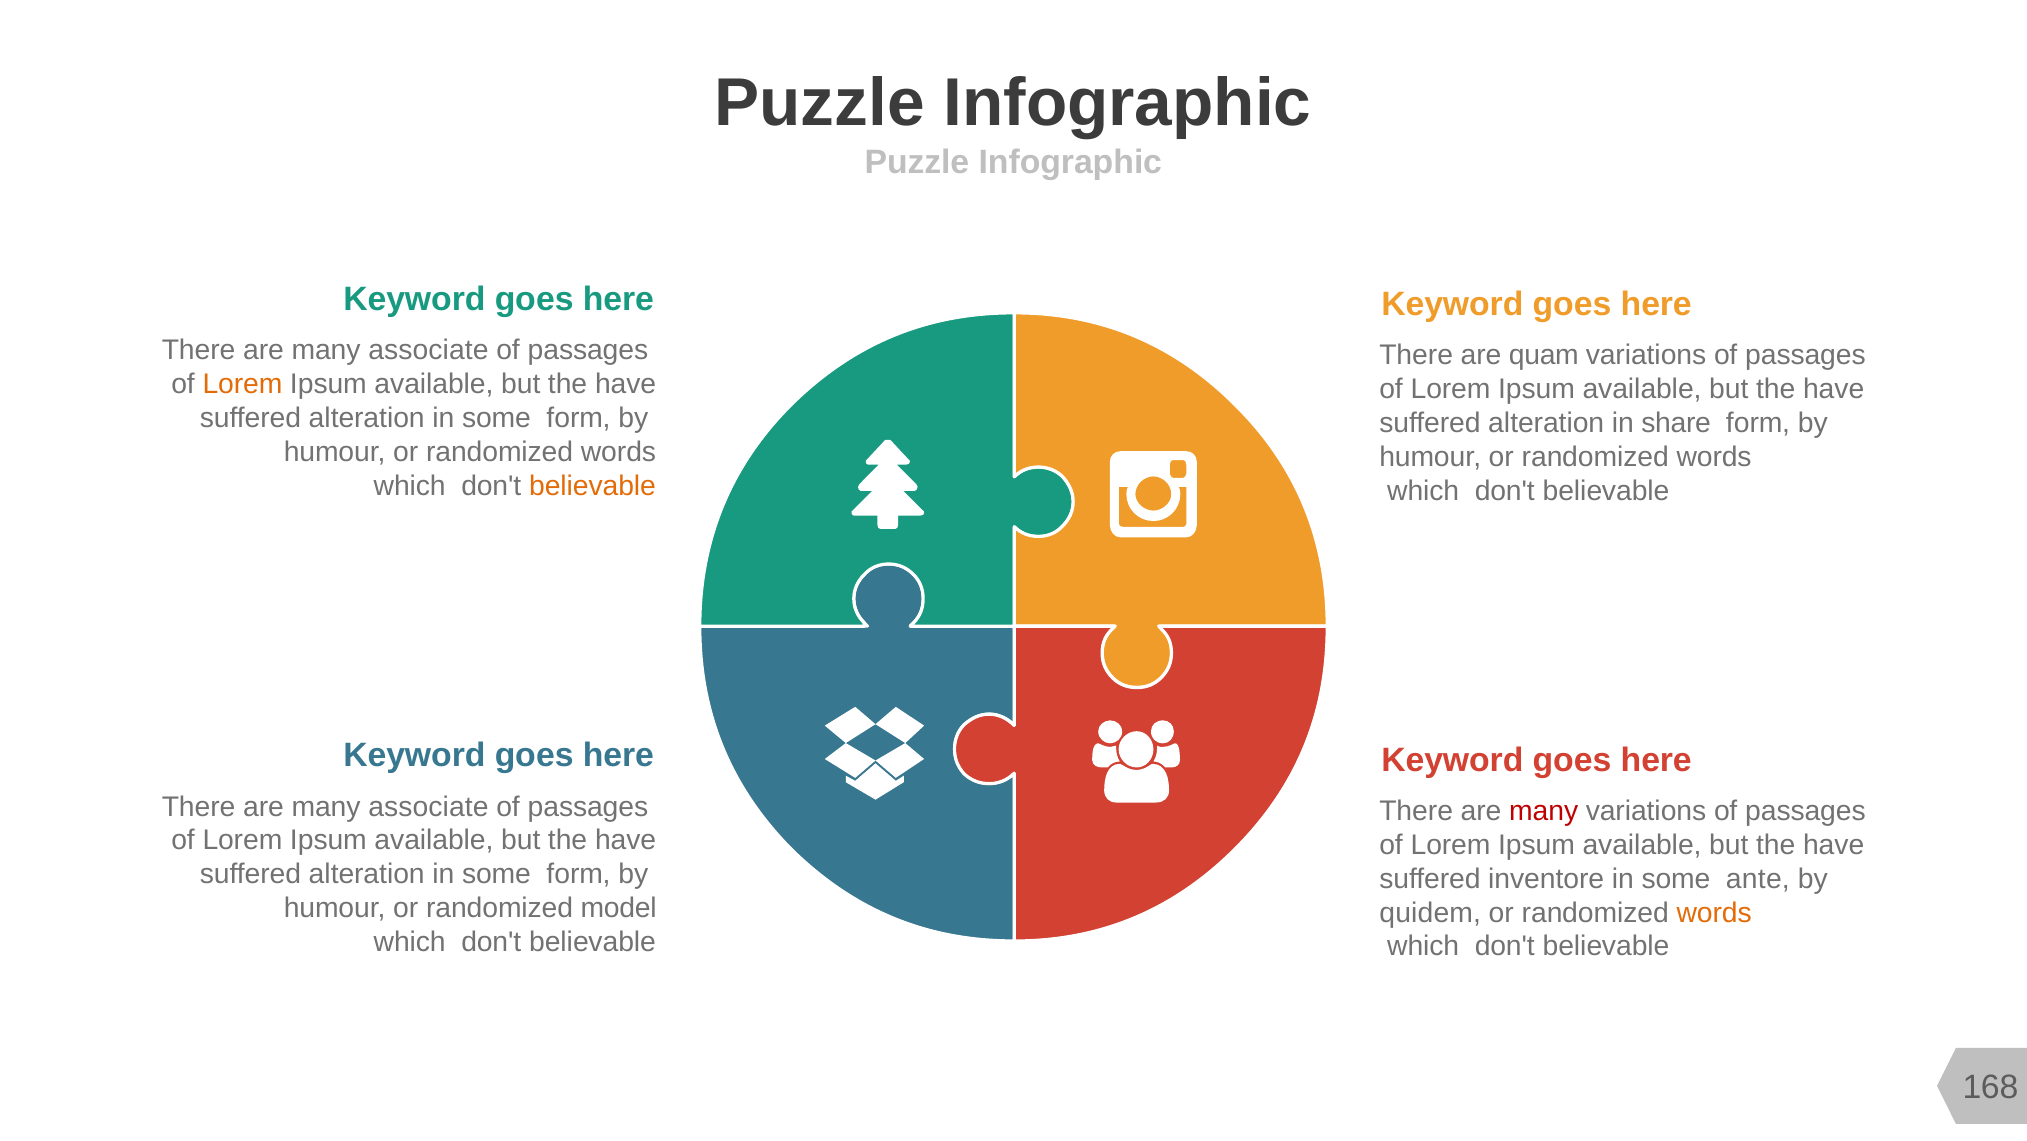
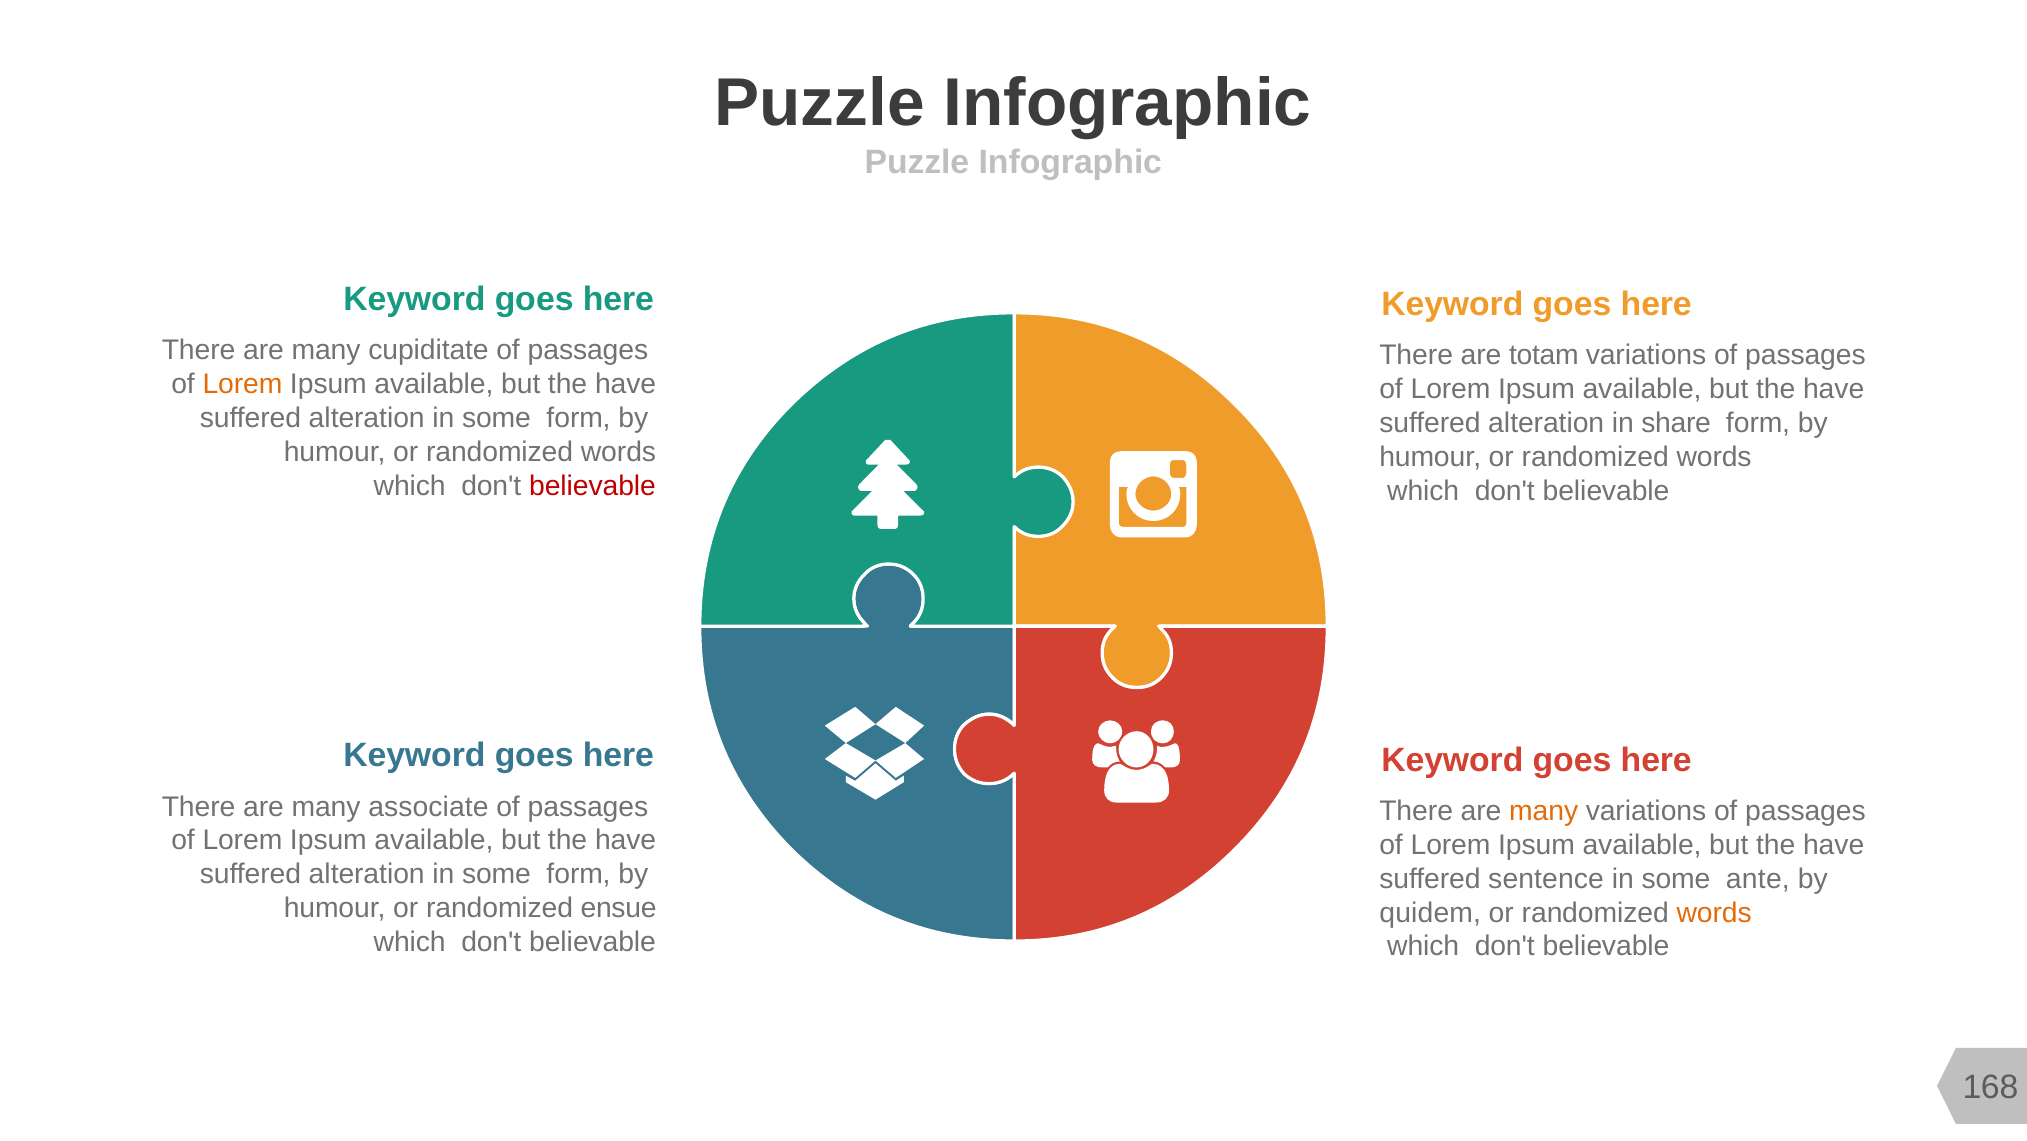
associate: associate -> cupiditate (429, 350)
quam: quam -> totam (1544, 355)
believable colour: orange -> red (593, 486)
many colour: red -> orange (1544, 811)
inventore: inventore -> sentence (1546, 878)
model: model -> ensue (619, 908)
